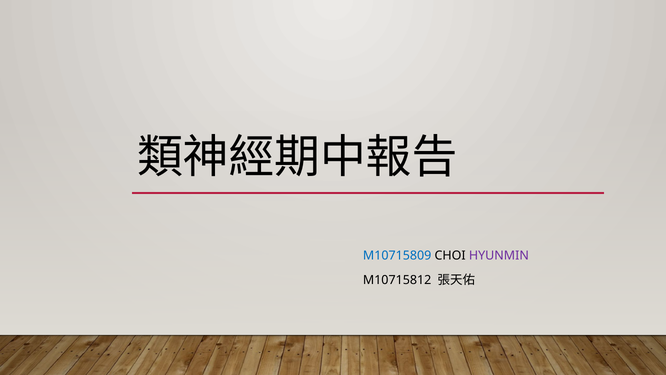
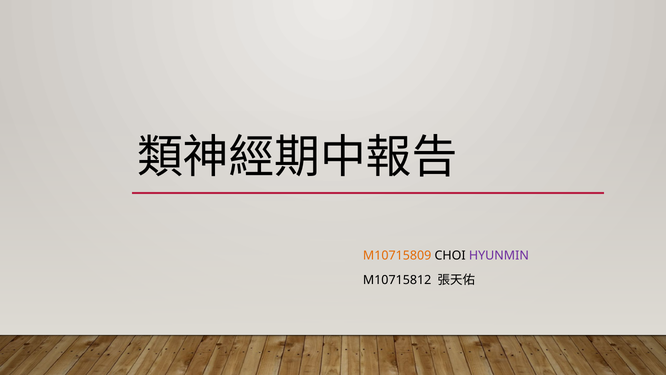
M10715809 colour: blue -> orange (397, 255)
